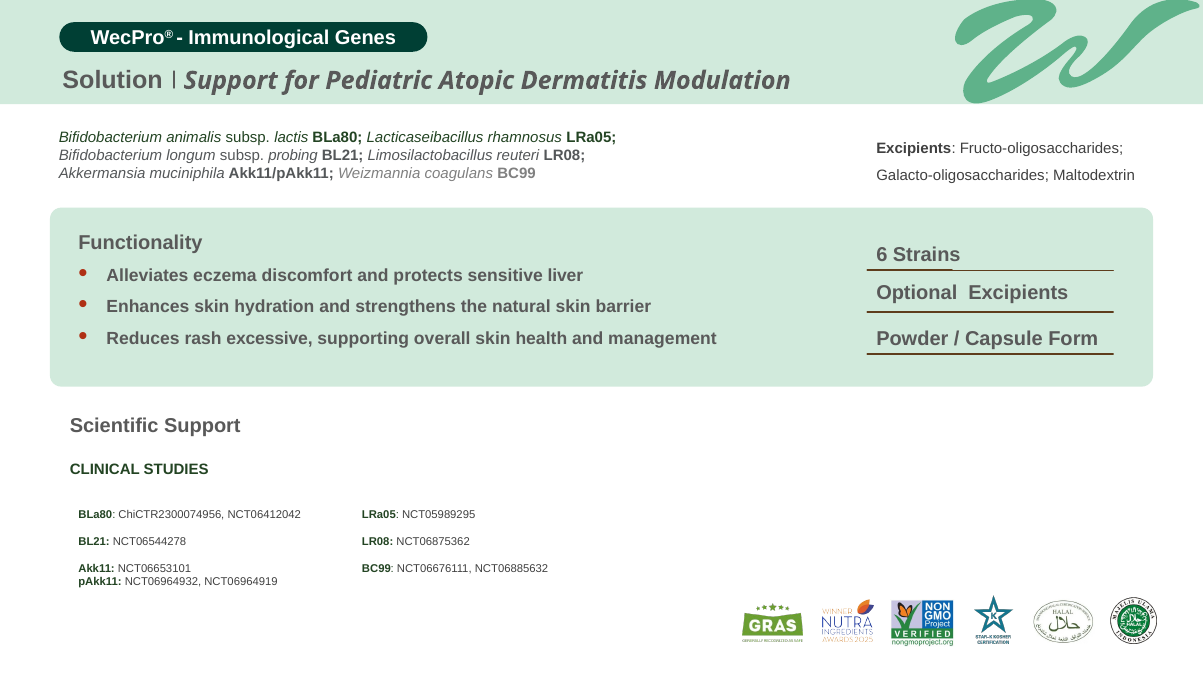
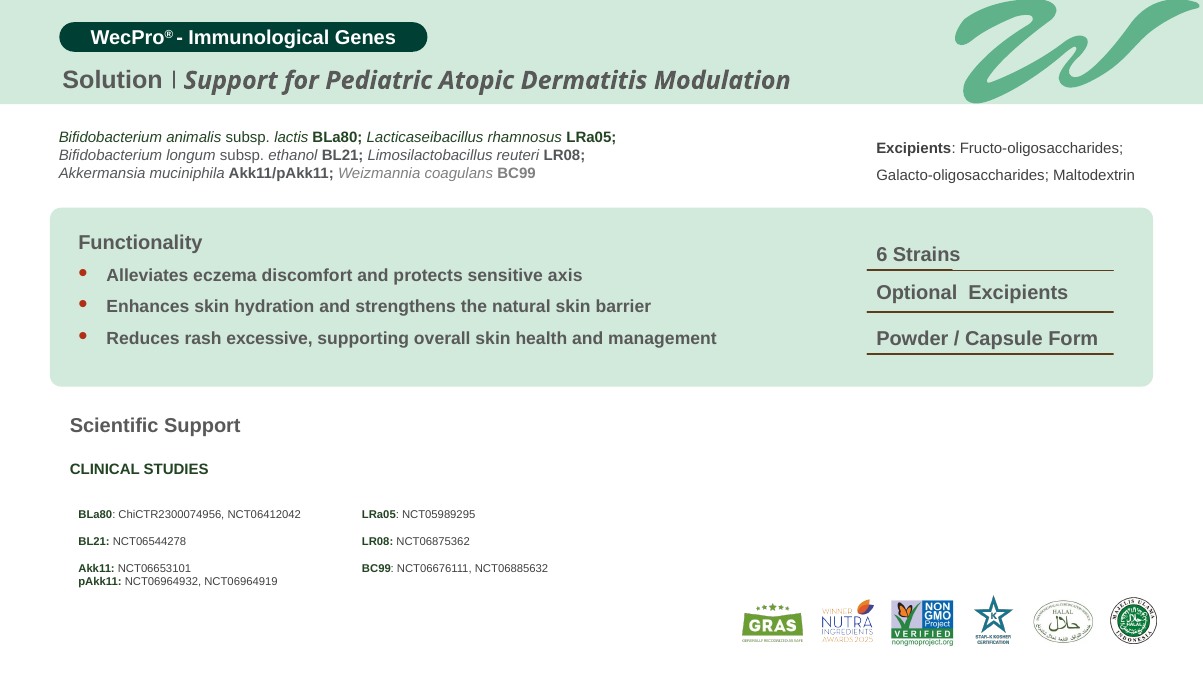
probing: probing -> ethanol (293, 156)
liver: liver -> axis (565, 275)
